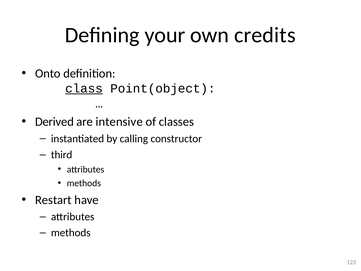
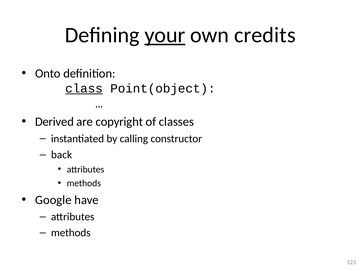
your underline: none -> present (165, 35)
intensive: intensive -> copyright (119, 122)
third: third -> back (62, 155)
Restart: Restart -> Google (53, 200)
